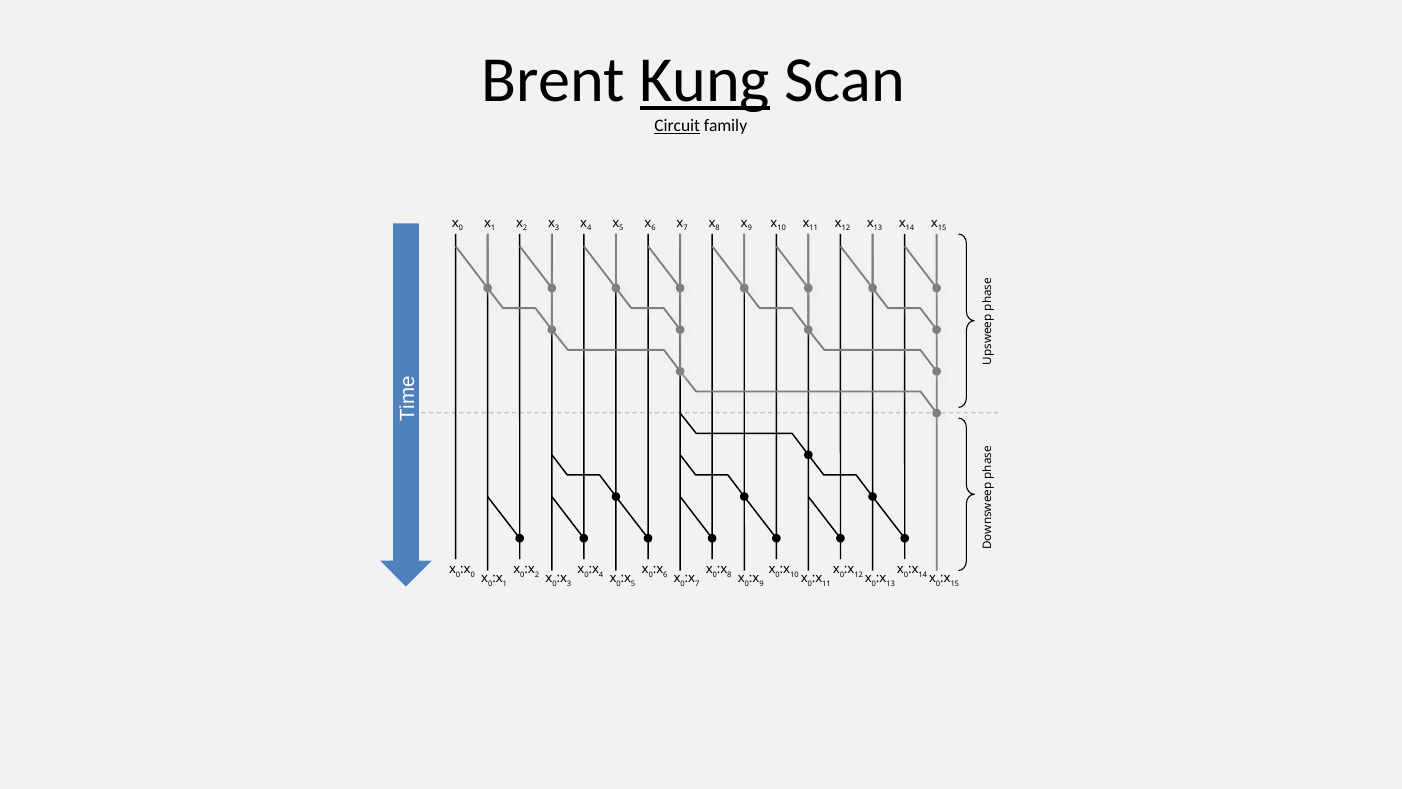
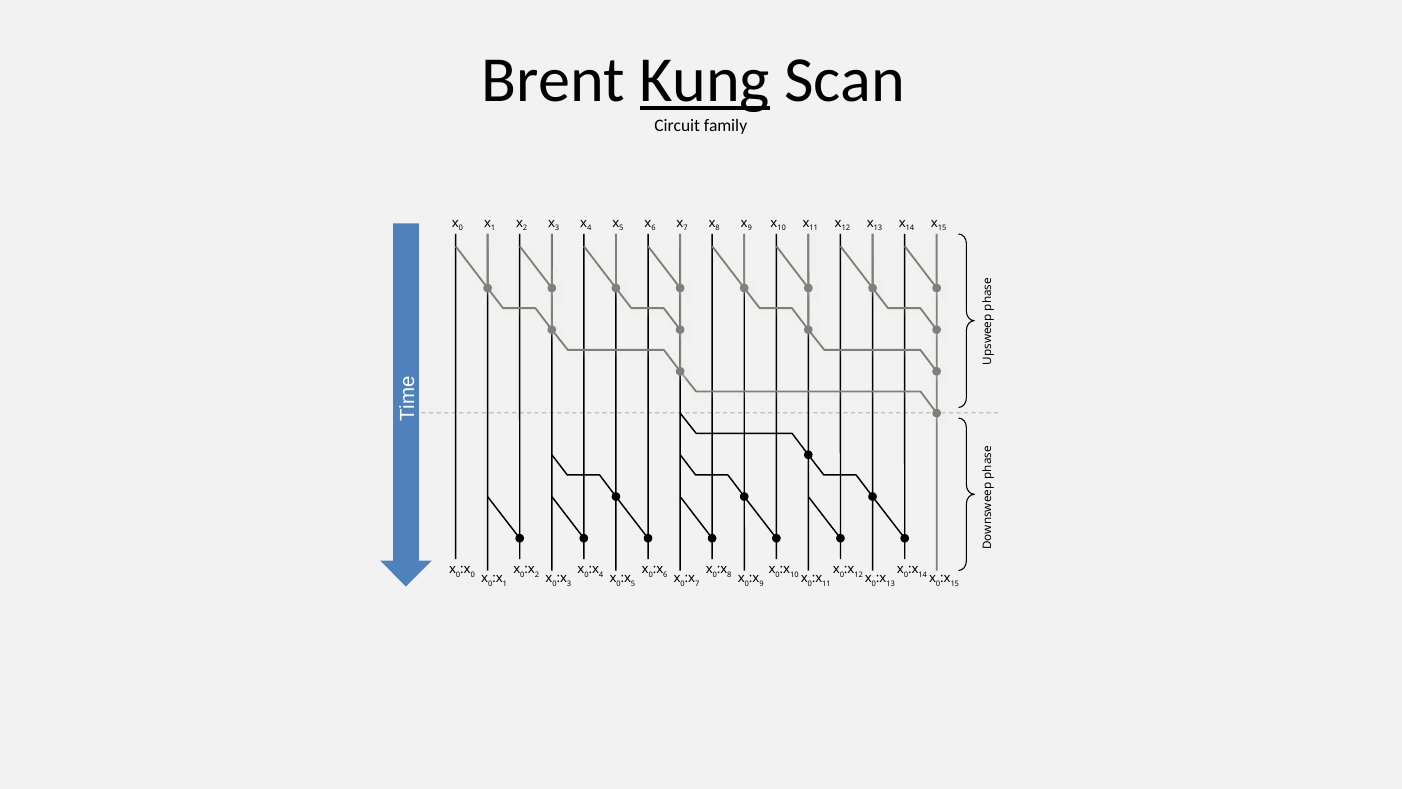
Circuit underline: present -> none (677, 126)
